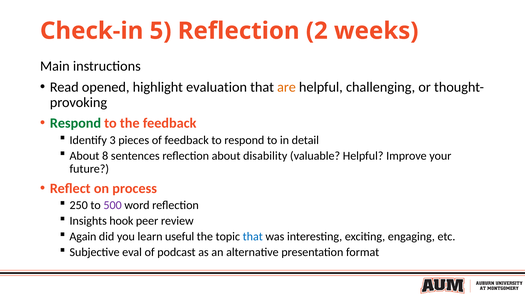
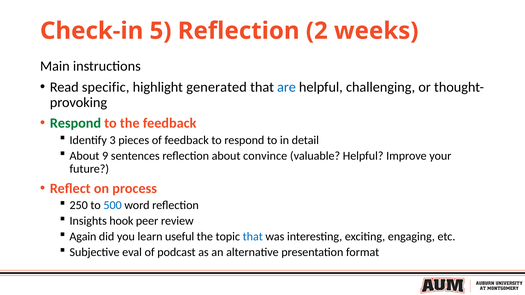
opened: opened -> specific (106, 87)
evaluation: evaluation -> generated (217, 87)
are colour: orange -> blue (286, 87)
8: 8 -> 9 (105, 156)
disability: disability -> convince (265, 156)
500 colour: purple -> blue (113, 205)
